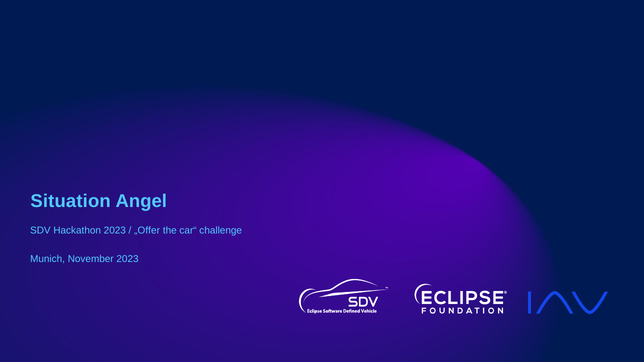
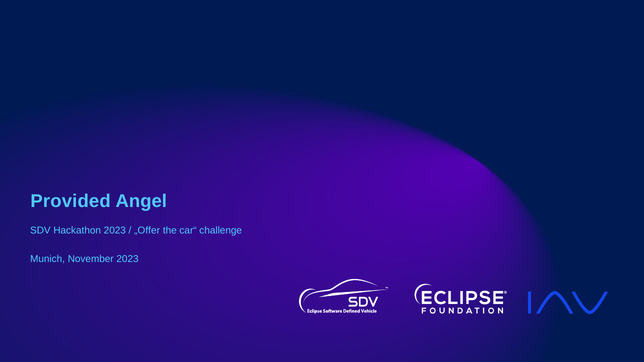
Situation: Situation -> Provided (71, 202)
